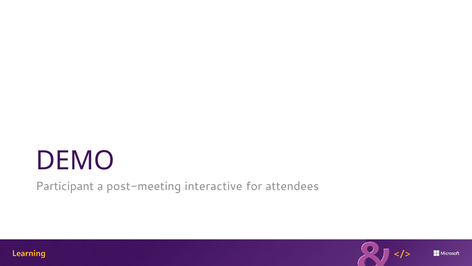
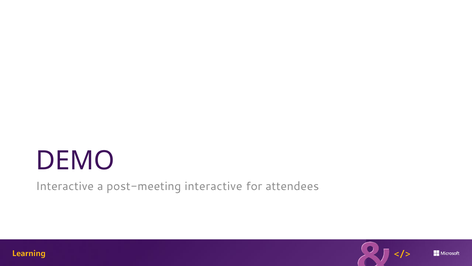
Participant: Participant -> Interactive (65, 186)
